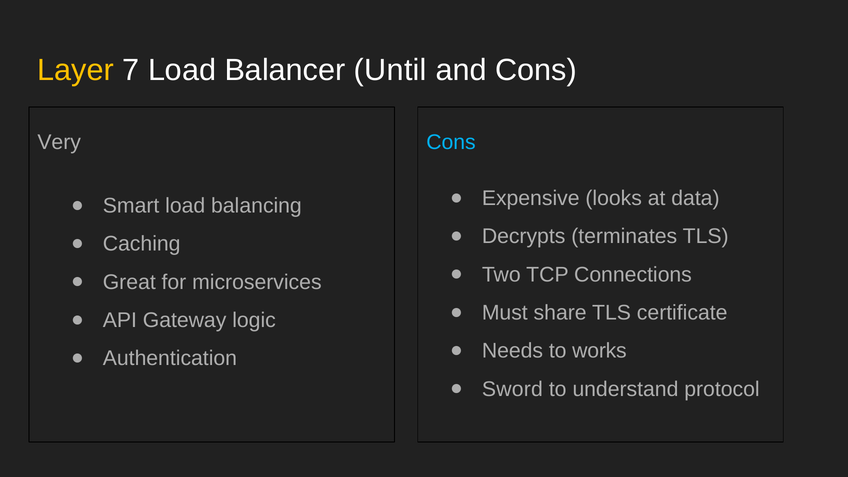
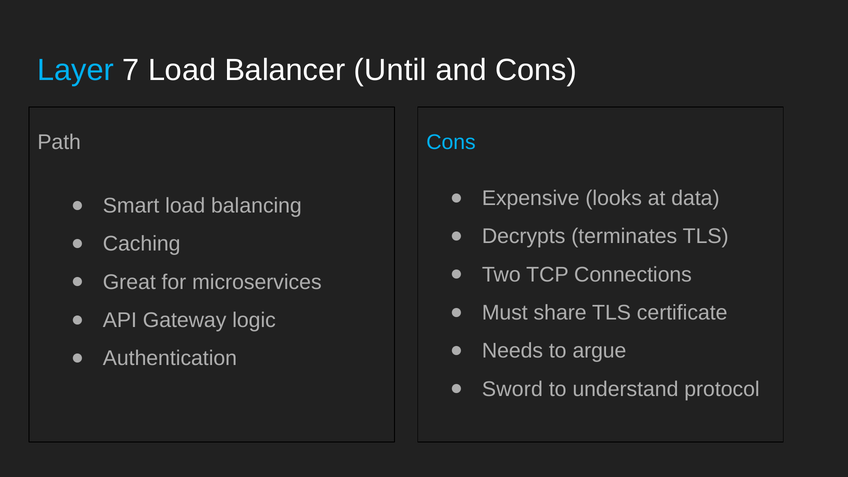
Layer colour: yellow -> light blue (76, 70)
Very: Very -> Path (59, 142)
works: works -> argue (599, 351)
